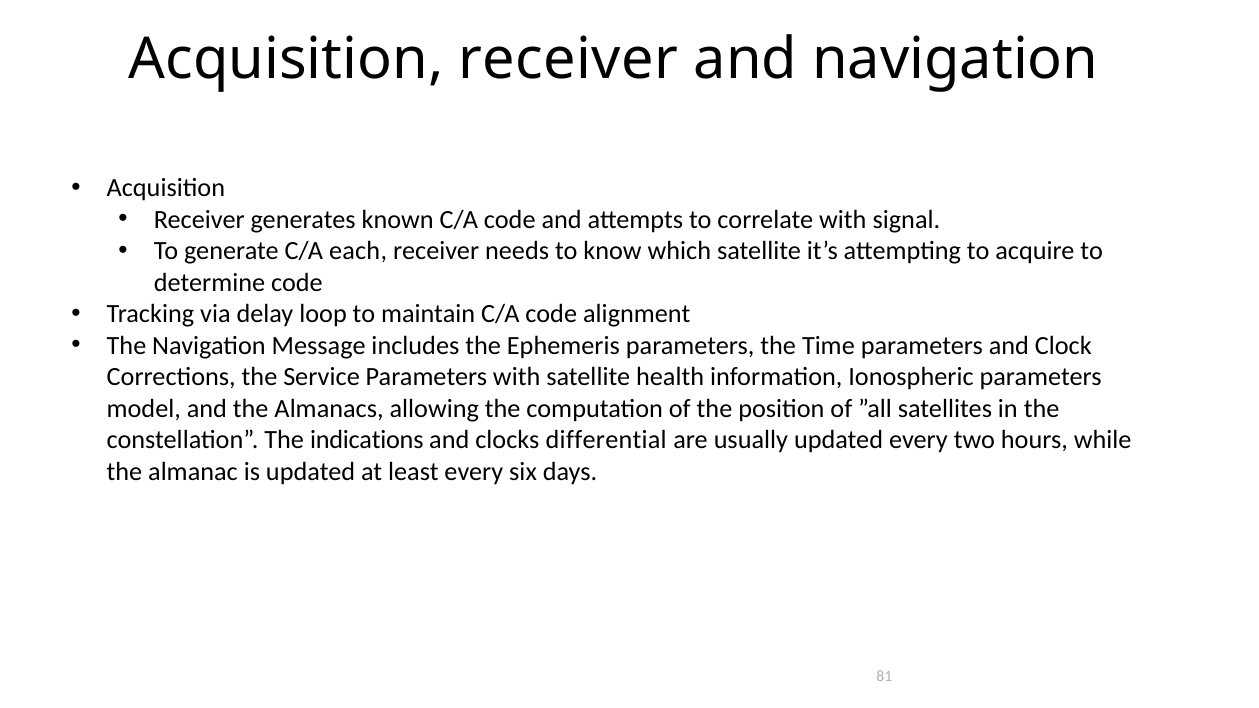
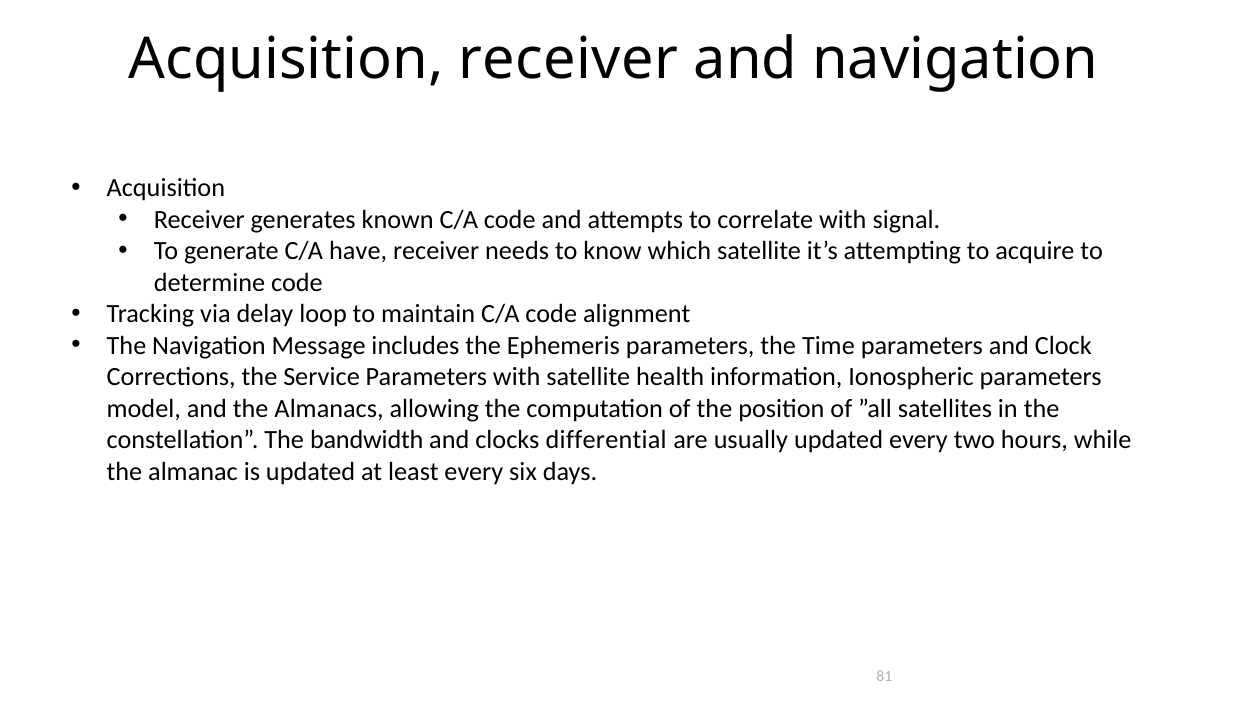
each: each -> have (358, 251)
indications: indications -> bandwidth (367, 440)
